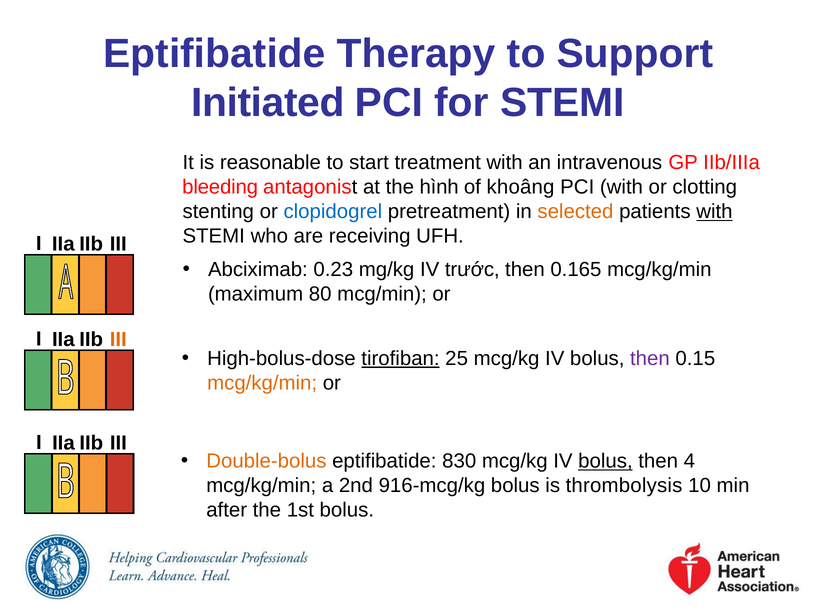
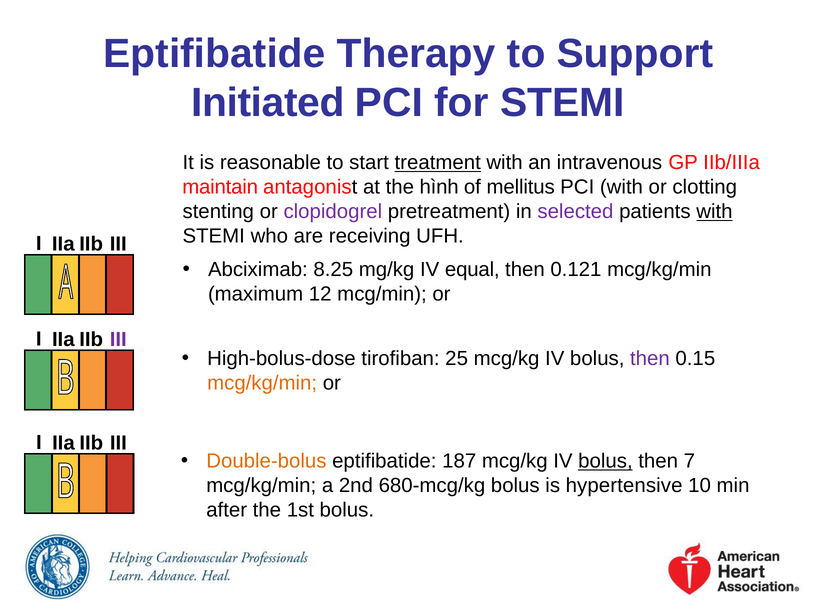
treatment underline: none -> present (438, 163)
bleeding: bleeding -> maintain (220, 187)
khoâng: khoâng -> mellitus (521, 187)
clopidogrel colour: blue -> purple (333, 212)
selected colour: orange -> purple (575, 212)
0.23: 0.23 -> 8.25 (333, 270)
trước: trước -> equal (472, 270)
0.165: 0.165 -> 0.121 (576, 270)
80: 80 -> 12 (320, 295)
III colour: orange -> purple (118, 340)
tirofiban underline: present -> none (400, 359)
830: 830 -> 187 (459, 462)
4: 4 -> 7 (689, 462)
916-mcg/kg: 916-mcg/kg -> 680-mcg/kg (432, 486)
thrombolysis: thrombolysis -> hypertensive (624, 486)
